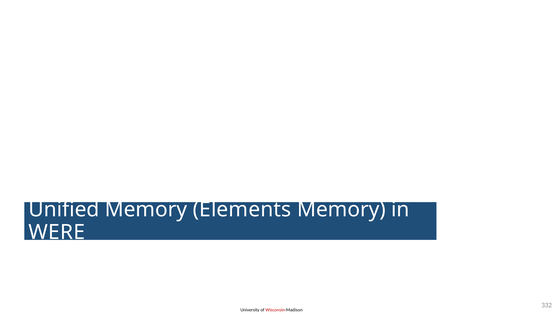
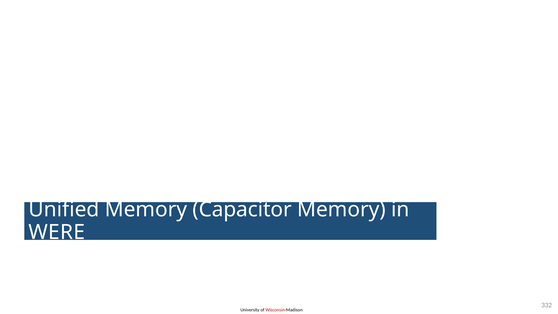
Elements: Elements -> Capacitor (242, 209)
